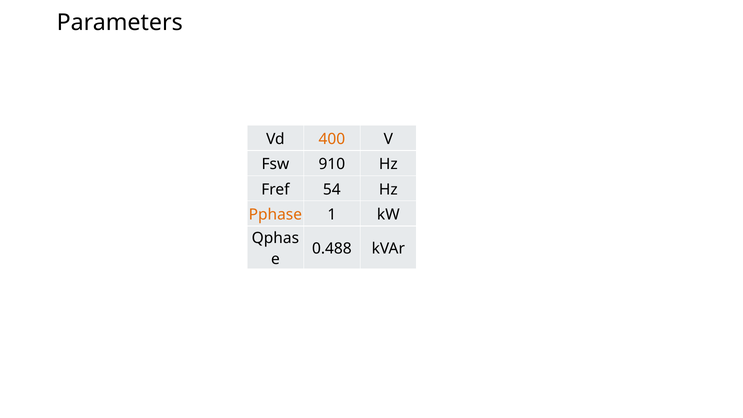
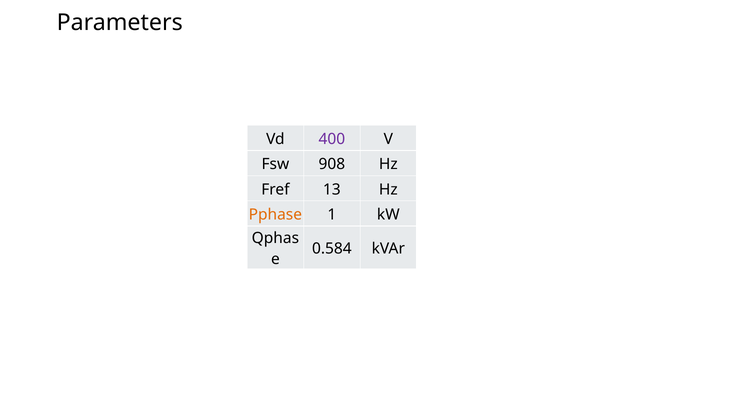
400 colour: orange -> purple (332, 139)
910: 910 -> 908 (332, 164)
54: 54 -> 13 (332, 189)
0.488: 0.488 -> 0.584 (332, 249)
